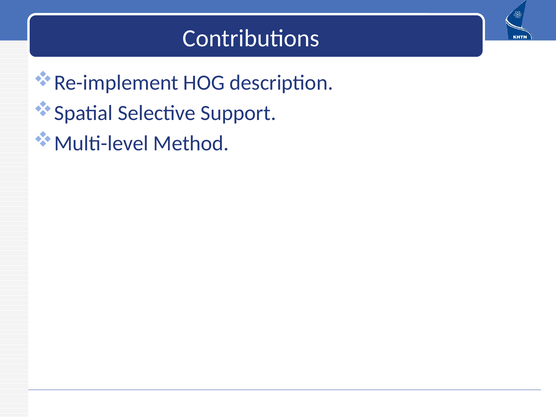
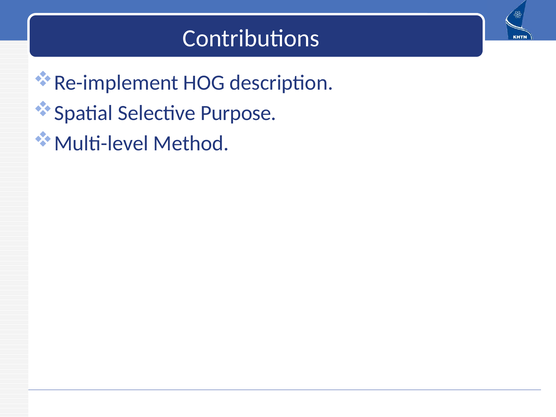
Support: Support -> Purpose (238, 113)
